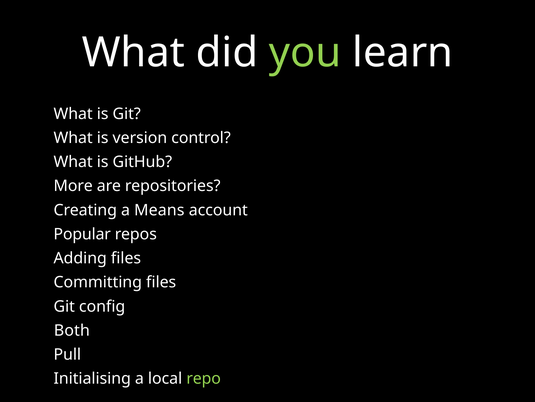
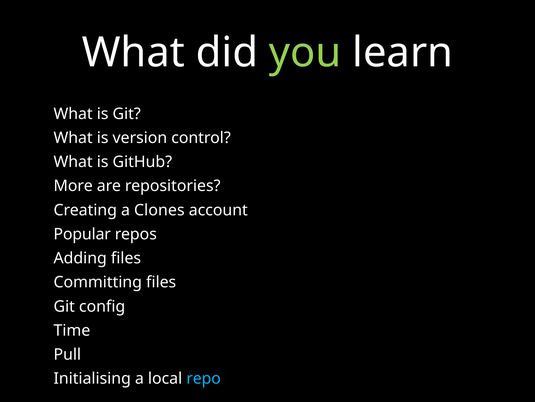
Means: Means -> Clones (159, 210)
Both: Both -> Time (72, 330)
repo colour: light green -> light blue (204, 378)
